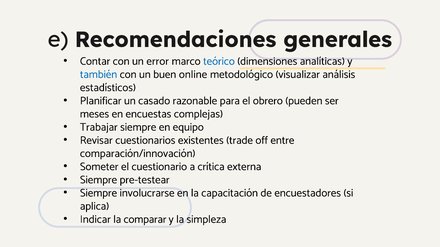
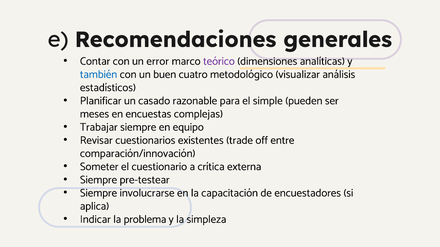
teórico colour: blue -> purple (219, 61)
online: online -> cuatro (193, 74)
obrero: obrero -> simple (268, 101)
comparar: comparar -> problema (145, 220)
